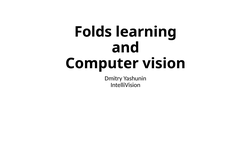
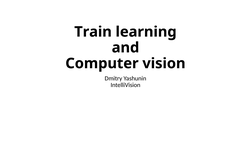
Folds: Folds -> Train (93, 32)
